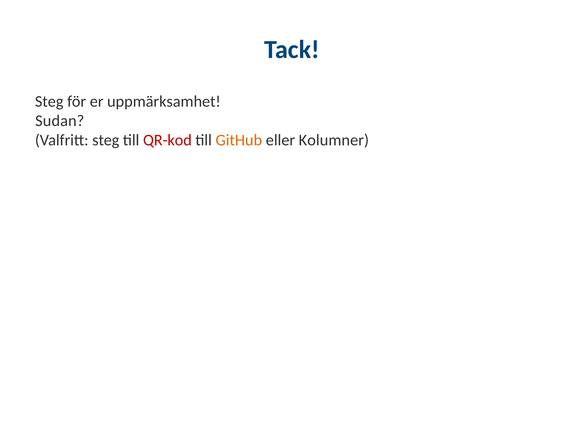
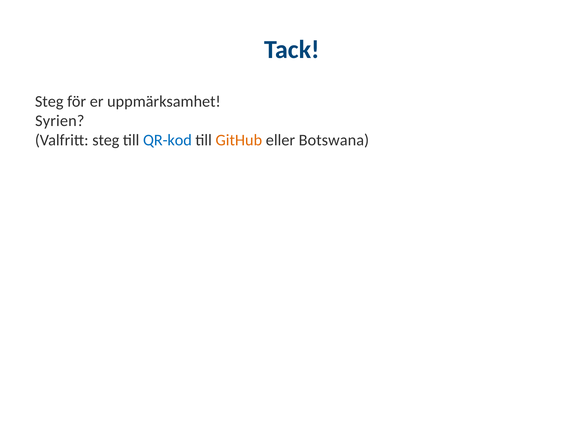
Sudan: Sudan -> Syrien (60, 121)
QR-kod colour: red -> blue (167, 140)
Kolumner: Kolumner -> Botswana (334, 140)
